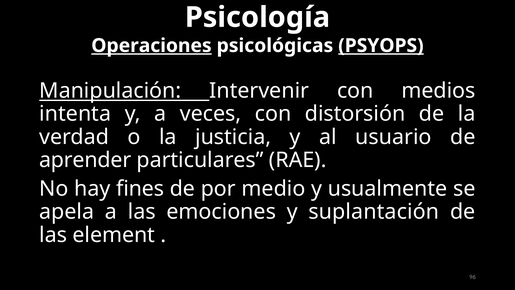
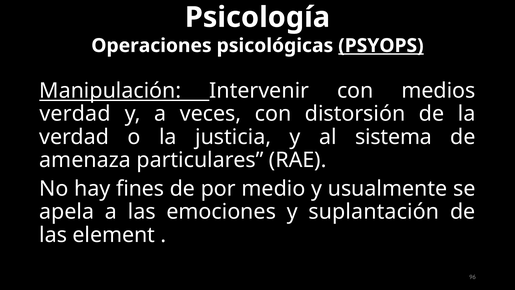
Operaciones underline: present -> none (151, 46)
intenta: intenta -> verdad (75, 114)
usuario: usuario -> sistema (394, 137)
aprender: aprender -> amenaza (85, 160)
